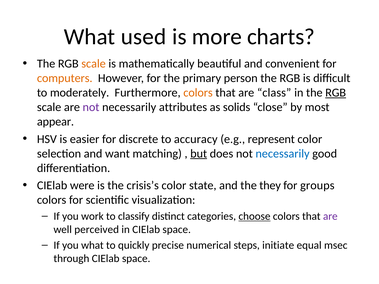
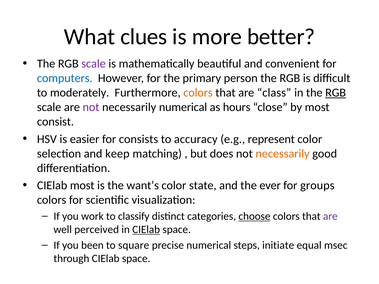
used: used -> clues (144, 37)
charts: charts -> better (281, 37)
scale colour: orange -> purple (94, 64)
computers colour: orange -> blue (65, 78)
necessarily attributes: attributes -> numerical (183, 107)
solids: solids -> hours (237, 107)
appear: appear -> consist (55, 122)
discrete: discrete -> consists (139, 139)
want: want -> keep (117, 154)
but underline: present -> none (199, 154)
necessarily colour: blue -> orange (283, 154)
CIElab were: were -> most (82, 186)
crisis’s: crisis’s -> want’s (143, 186)
they: they -> ever (270, 186)
CIElab underline: none -> present (146, 230)
you what: what -> been (92, 245)
quickly: quickly -> square (134, 245)
